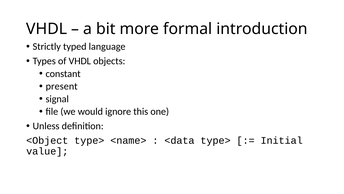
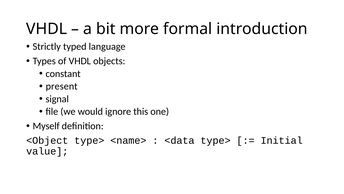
Unless: Unless -> Myself (46, 126)
